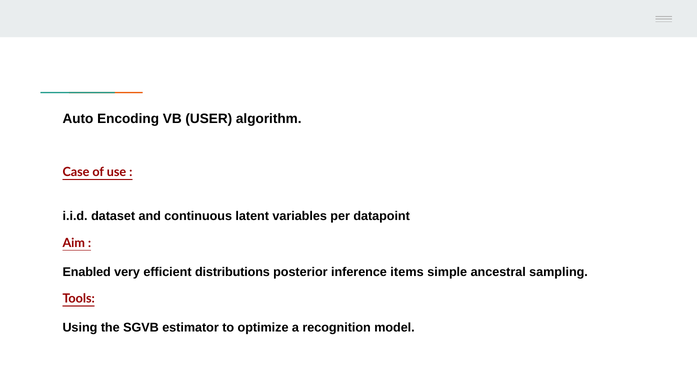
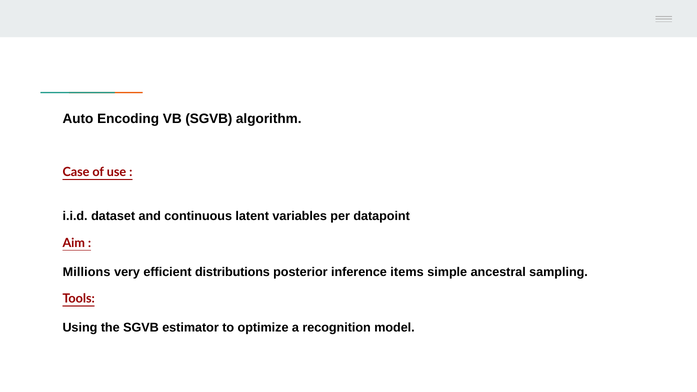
VB USER: USER -> SGVB (209, 119)
Enabled: Enabled -> Millions (87, 272)
